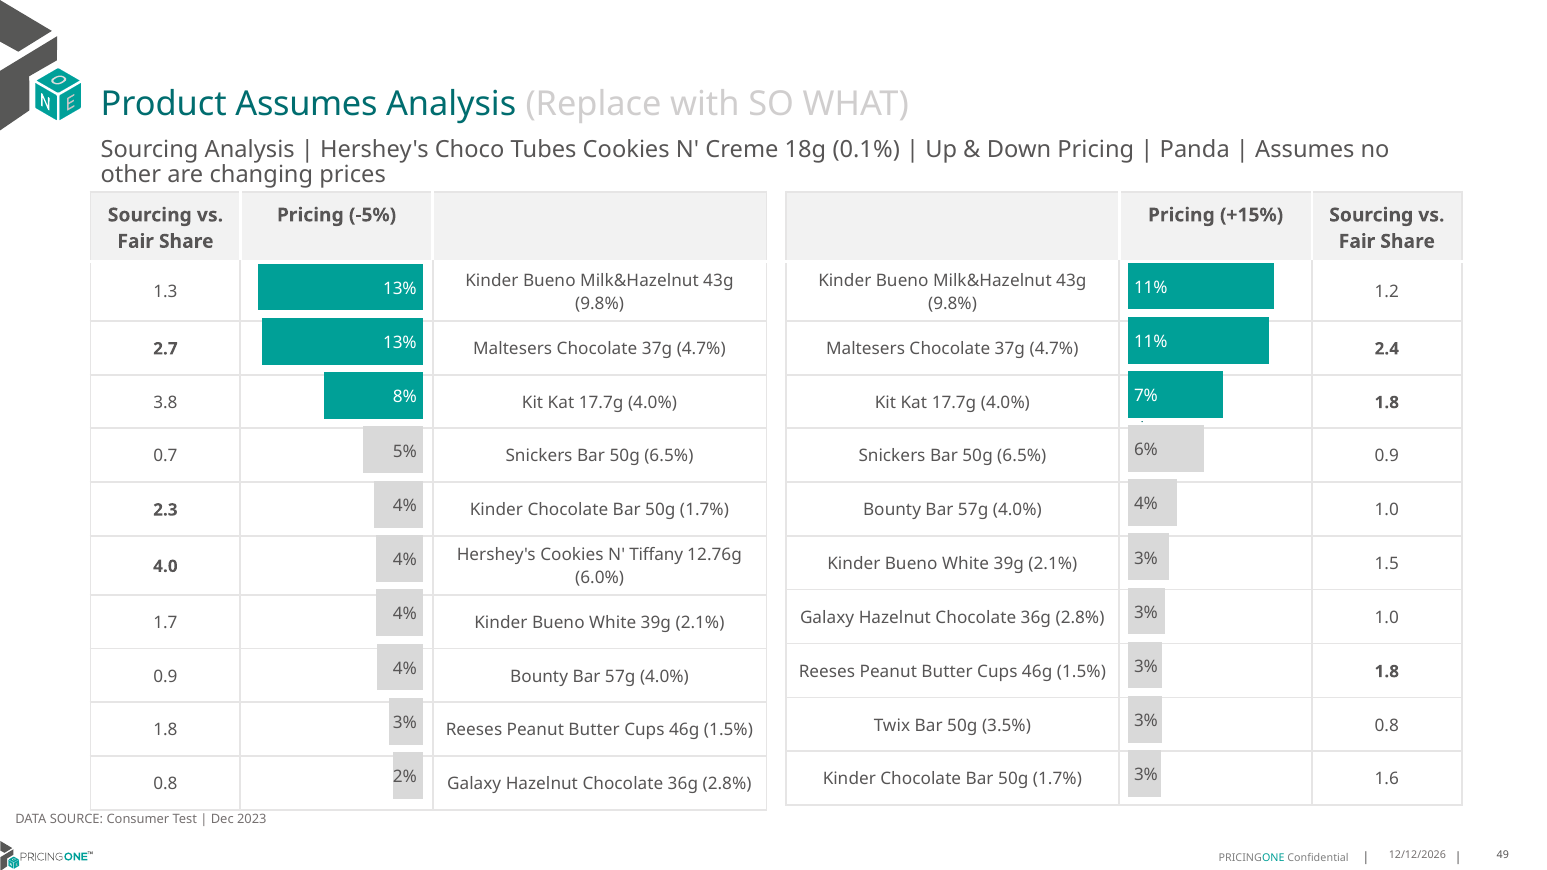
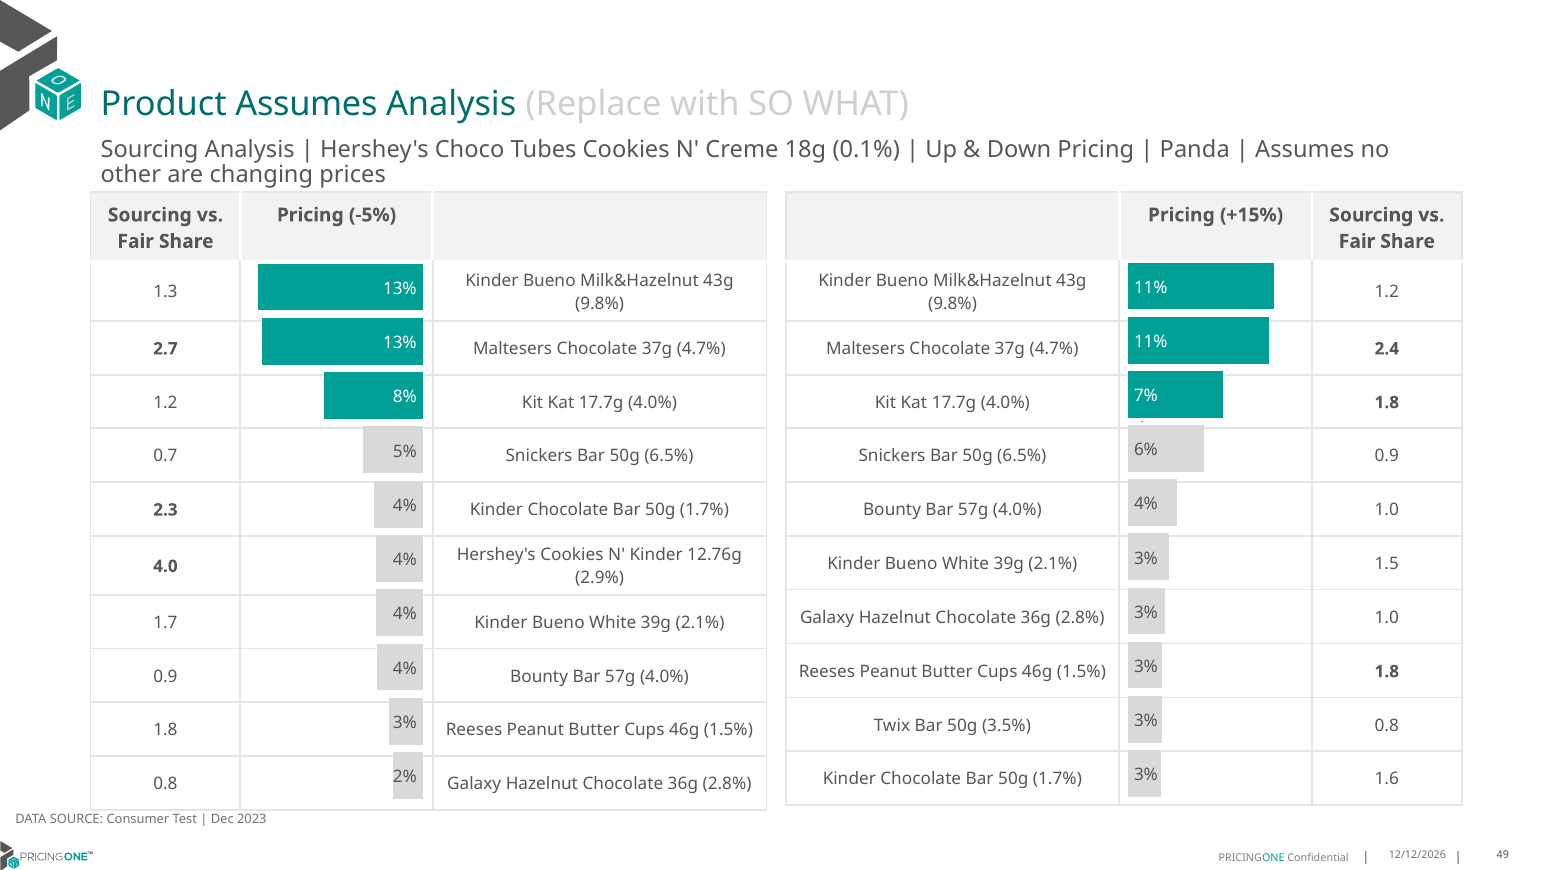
3.8: 3.8 -> 1.2 (165, 403)
N Tiffany: Tiffany -> Kinder (656, 555)
6.0%: 6.0% -> 2.9% (600, 578)
